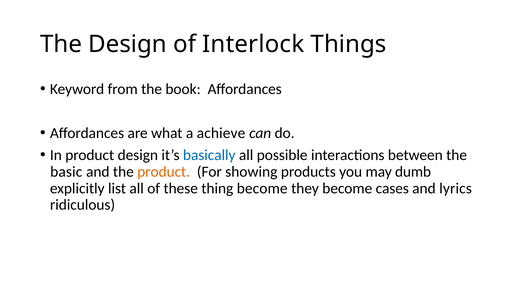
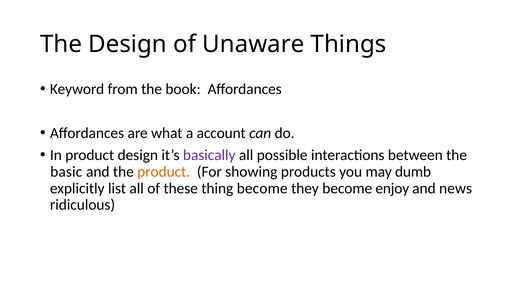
Interlock: Interlock -> Unaware (253, 44)
achieve: achieve -> account (221, 133)
basically colour: blue -> purple (209, 155)
cases: cases -> enjoy (392, 188)
lyrics: lyrics -> news (456, 188)
